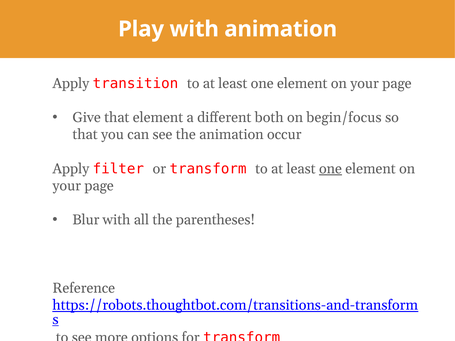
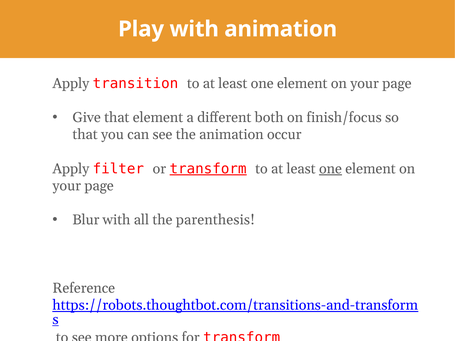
begin/focus: begin/focus -> finish/focus (344, 118)
transform underline: none -> present (208, 169)
parentheses: parentheses -> parenthesis (215, 220)
